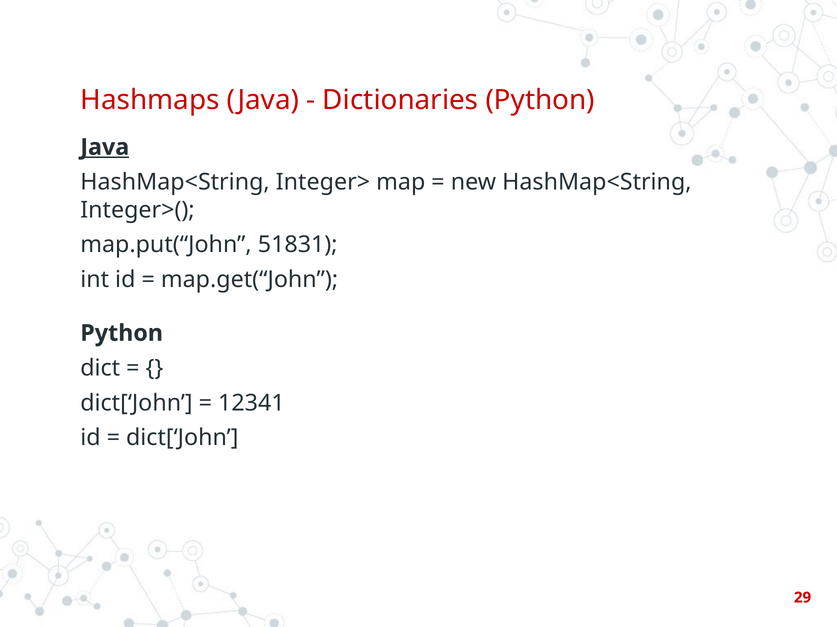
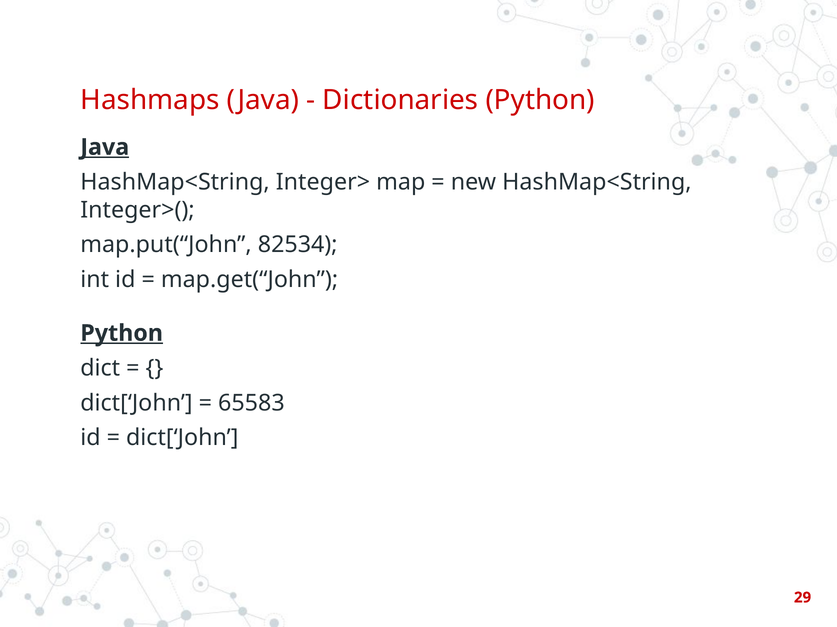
51831: 51831 -> 82534 (298, 245)
Python underline: none -> present (122, 334)
12341: 12341 -> 65583 (251, 403)
